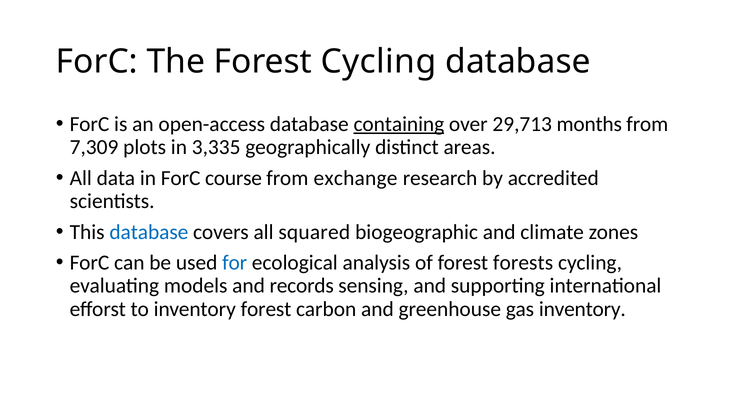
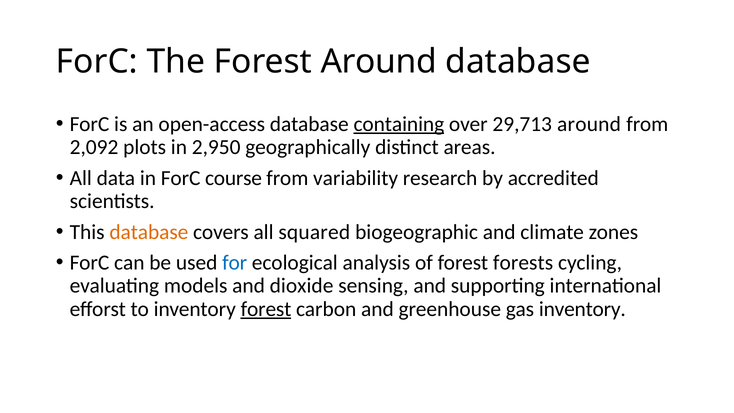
Forest Cycling: Cycling -> Around (379, 62)
29,713 months: months -> around (589, 124)
7,309: 7,309 -> 2,092 (94, 147)
3,335: 3,335 -> 2,950 (216, 147)
exchange: exchange -> variability (356, 178)
database colour: blue -> orange (149, 232)
records: records -> dioxide (302, 286)
forest underline: none -> present (266, 309)
